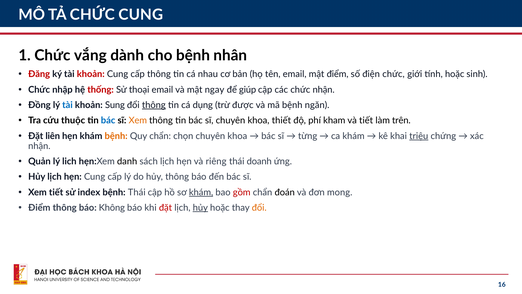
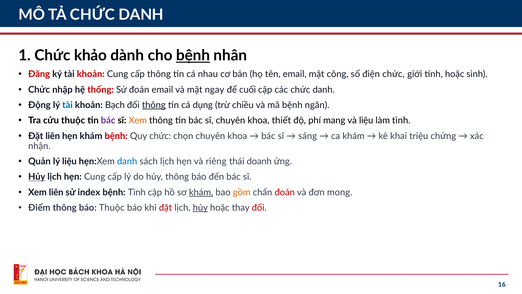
TẢ CHỨC CUNG: CUNG -> DANH (141, 15)
vắng: vắng -> khảo (91, 55)
bệnh underline: none -> present (193, 55)
mật điểm: điểm -> công (338, 74)
Sử thoại: thoại -> đoán (139, 90)
giúp: giúp -> cuối (248, 90)
các chức nhận: nhận -> danh (324, 90)
Đồng: Đồng -> Động (39, 105)
Sung: Sung -> Bạch (115, 105)
được: được -> chiều (243, 105)
bác colour: blue -> purple (108, 120)
kham: kham -> mang (334, 120)
và tiết: tiết -> liệu (366, 120)
làm trên: trên -> tình (401, 120)
bệnh colour: orange -> red (116, 136)
Quy chẩn: chẩn -> chức (160, 136)
từng: từng -> sáng (308, 136)
triệu underline: present -> none (419, 136)
lý lich: lich -> liệu (69, 161)
danh colour: black -> blue (127, 161)
Hủy underline: none -> present (37, 177)
Xem tiết: tiết -> liên (56, 192)
bệnh Thái: Thái -> Tình (137, 192)
gồm colour: red -> orange (242, 192)
đoán colour: black -> red (285, 192)
báo Không: Không -> Thuộc (112, 208)
đổi colour: orange -> red (259, 208)
